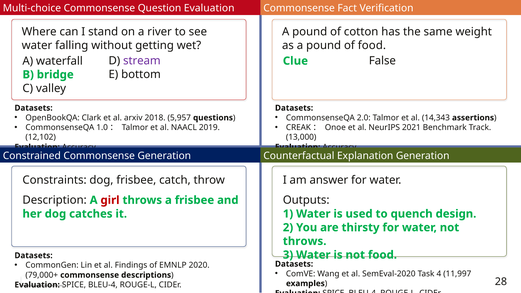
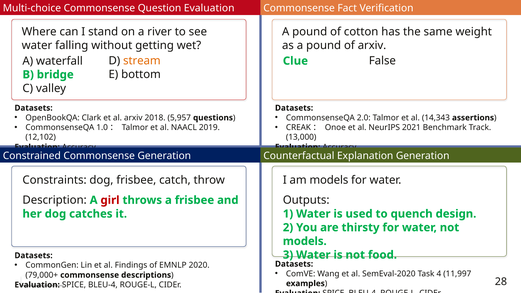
of food: food -> arxiv (372, 46)
stream colour: purple -> orange (142, 61)
am answer: answer -> models (329, 180)
throws: throws -> models (305, 241)
